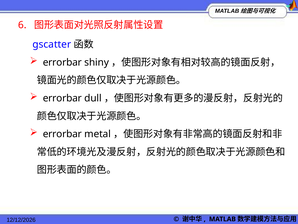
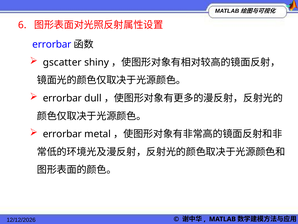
gscatter: gscatter -> errorbar (52, 44)
errorbar: errorbar -> gscatter (62, 62)
